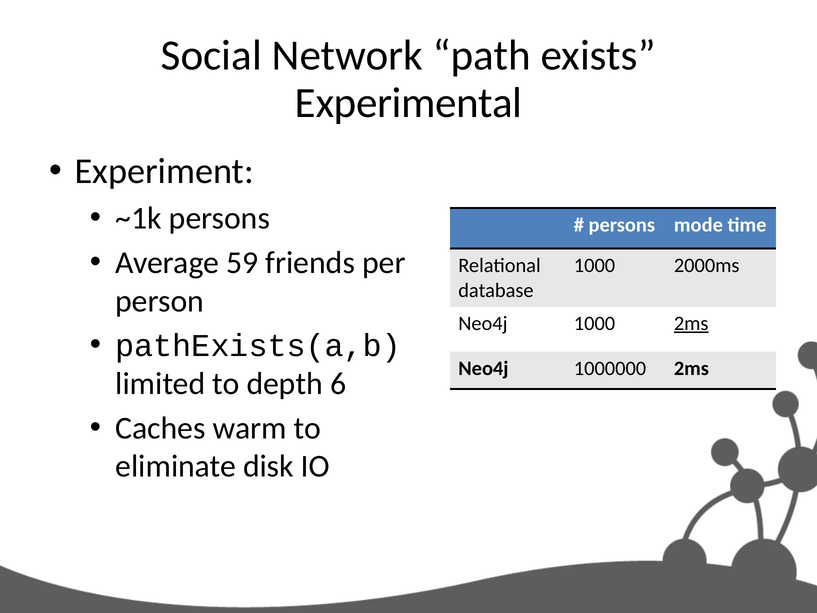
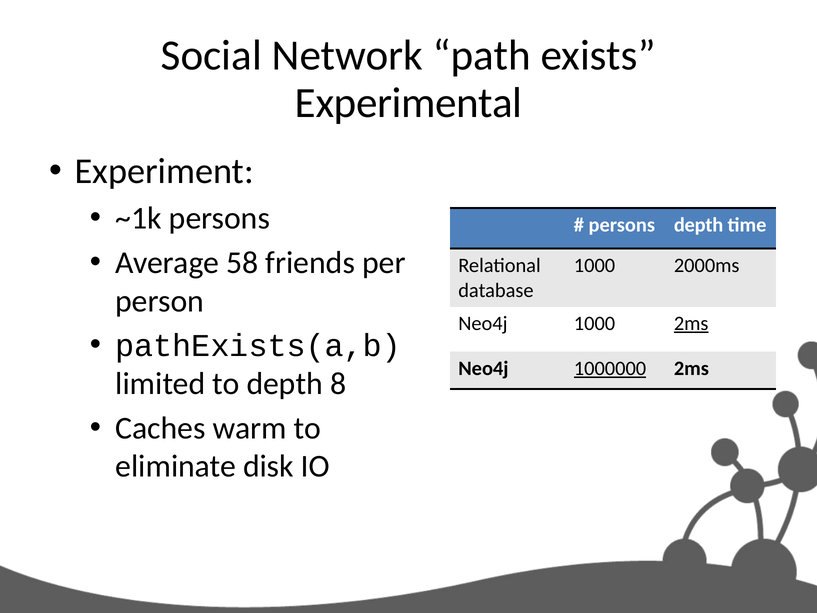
persons mode: mode -> depth (699, 225)
59: 59 -> 58 (242, 263)
1000000 underline: none -> present (610, 368)
6: 6 -> 8 (338, 384)
